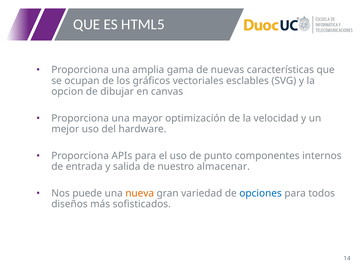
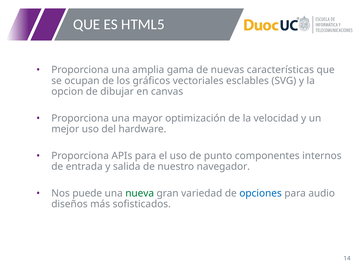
almacenar: almacenar -> navegador (223, 166)
nueva colour: orange -> green (140, 193)
todos: todos -> audio (322, 193)
